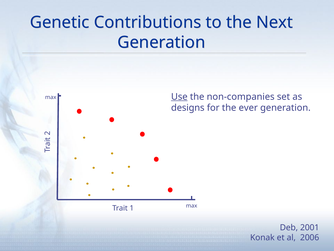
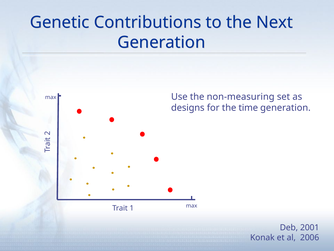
Use underline: present -> none (179, 97)
non-companies: non-companies -> non-measuring (241, 97)
ever: ever -> time (248, 108)
